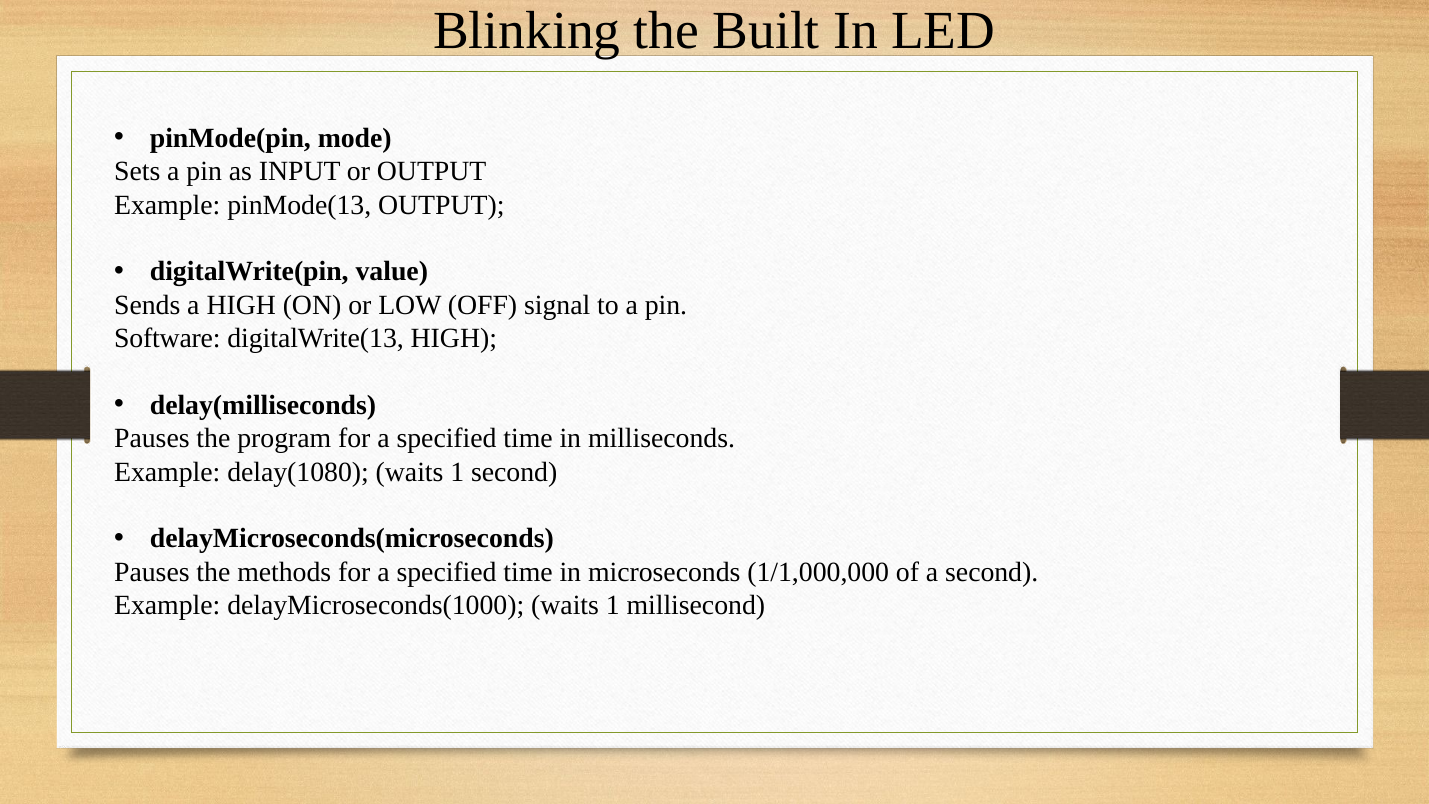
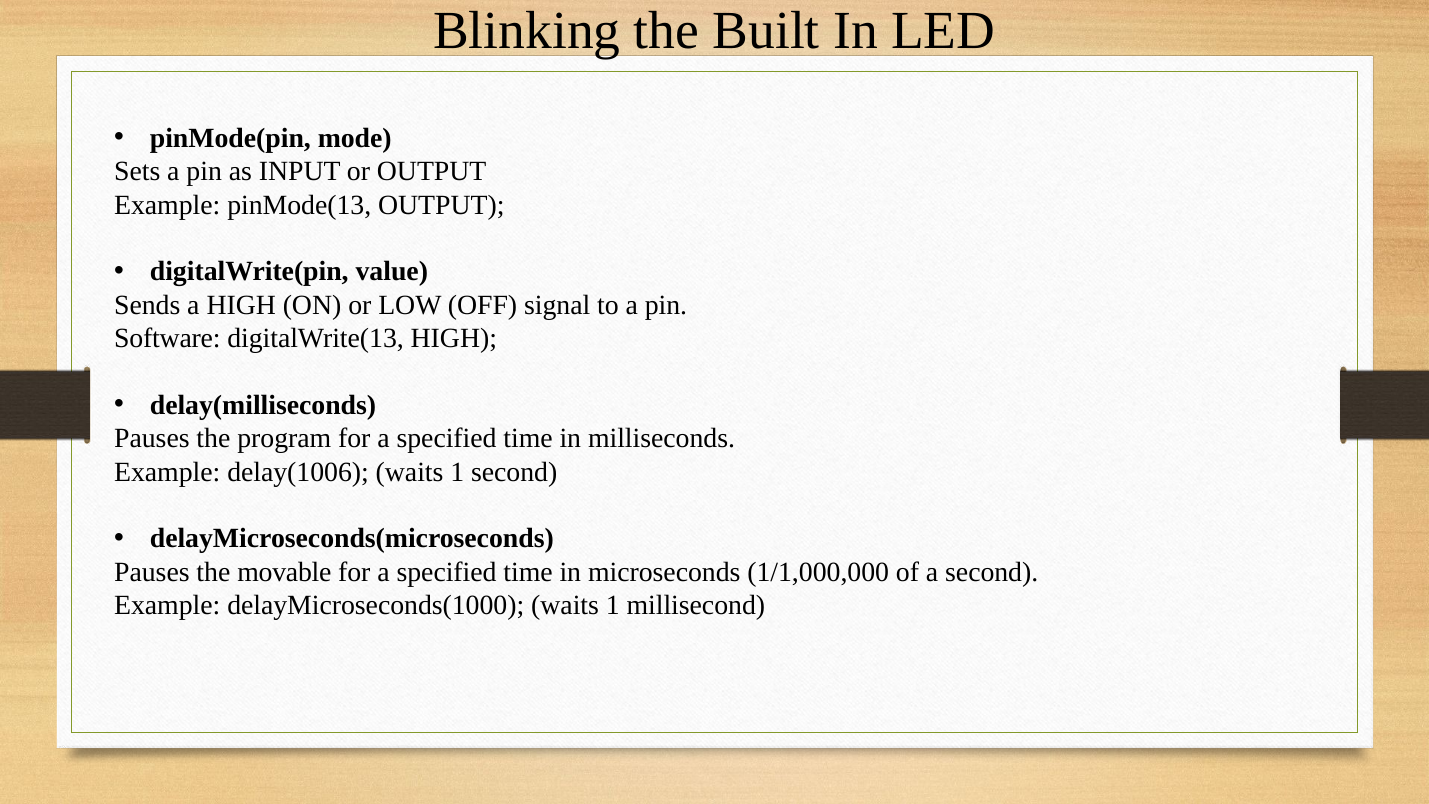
delay(1080: delay(1080 -> delay(1006 (298, 472)
methods: methods -> movable (284, 572)
